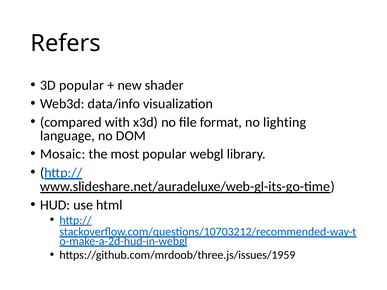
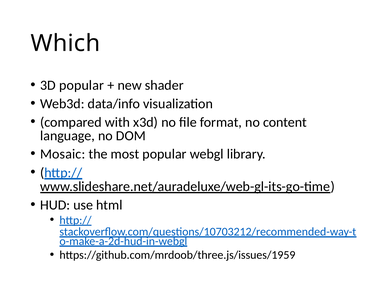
Refers: Refers -> Which (65, 43)
lighting: lighting -> content (285, 122)
